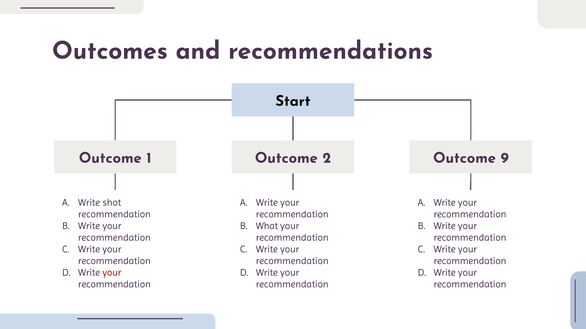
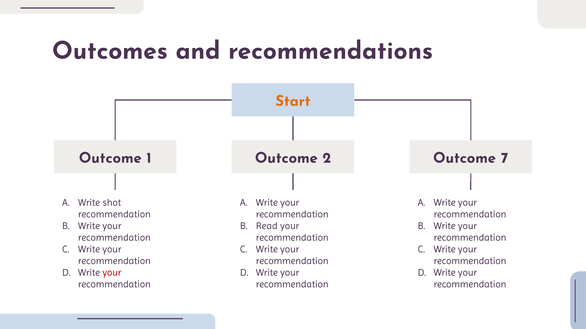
Start colour: black -> orange (293, 101)
9: 9 -> 7 (504, 158)
What: What -> Read (267, 226)
